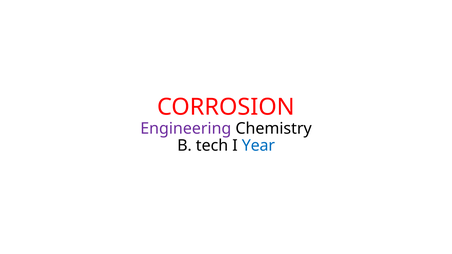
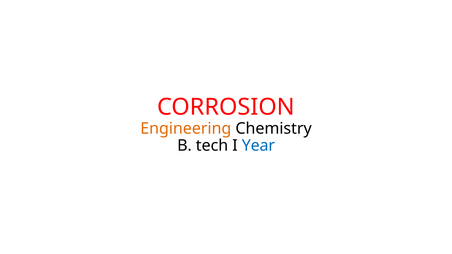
Engineering colour: purple -> orange (186, 129)
